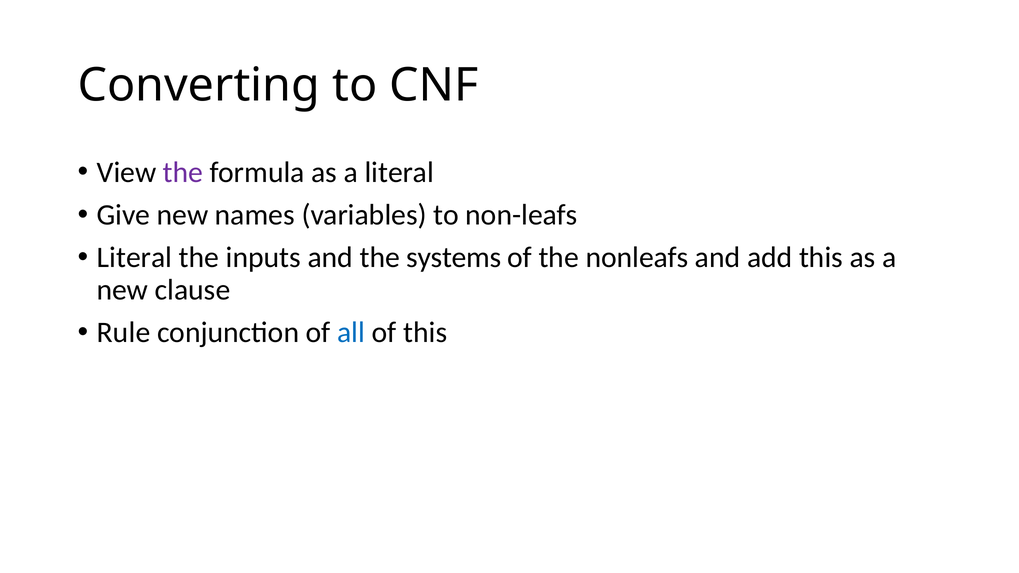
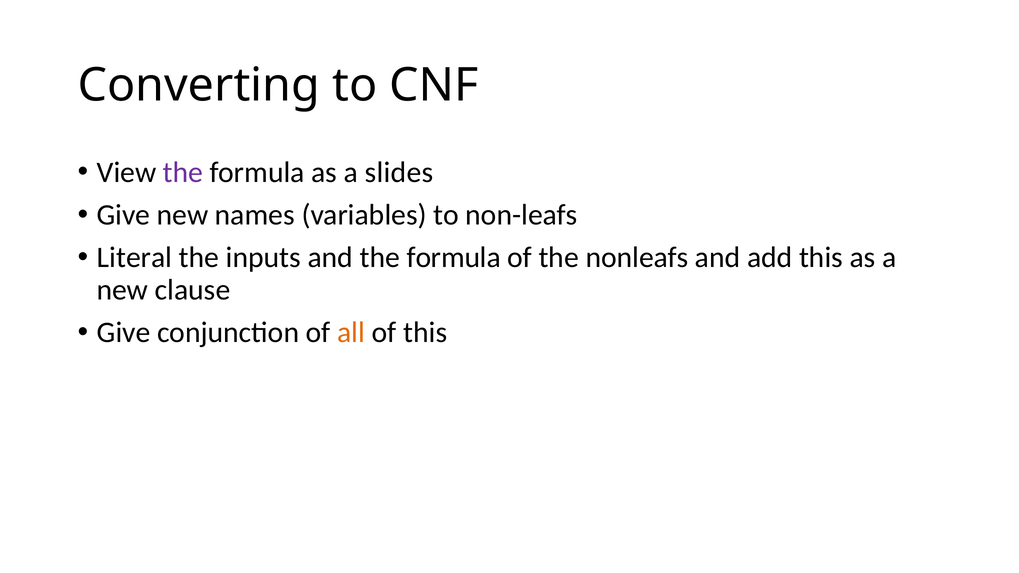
a literal: literal -> slides (399, 172)
and the systems: systems -> formula (454, 258)
Rule: Rule -> Give (124, 333)
all colour: blue -> orange (351, 333)
